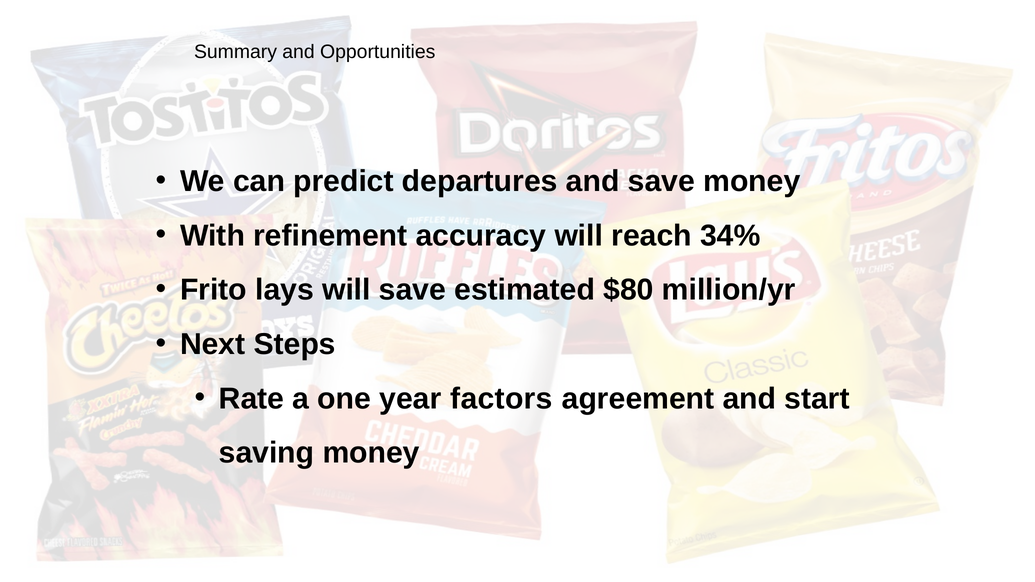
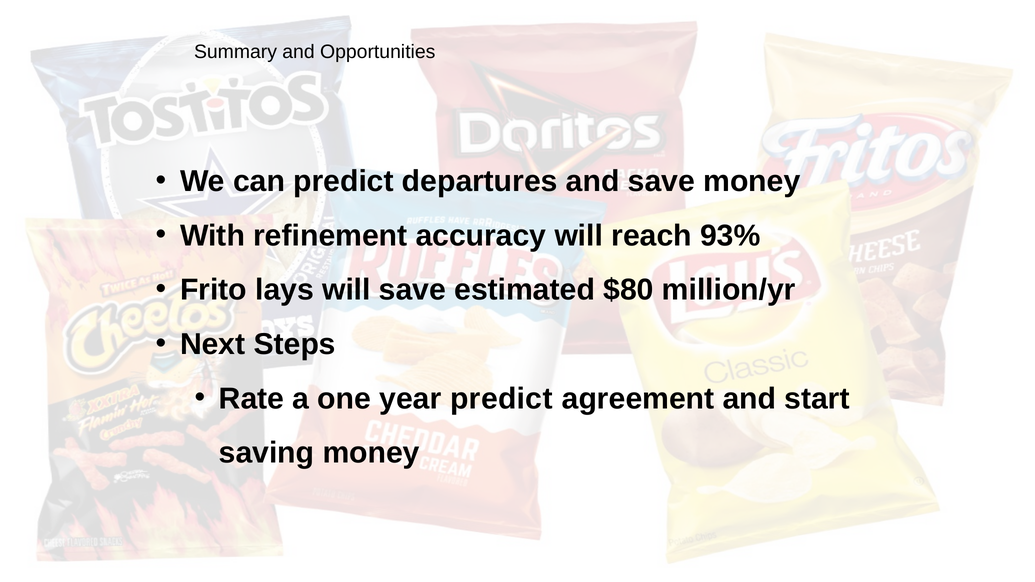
34%: 34% -> 93% (730, 236)
year factors: factors -> predict (501, 399)
